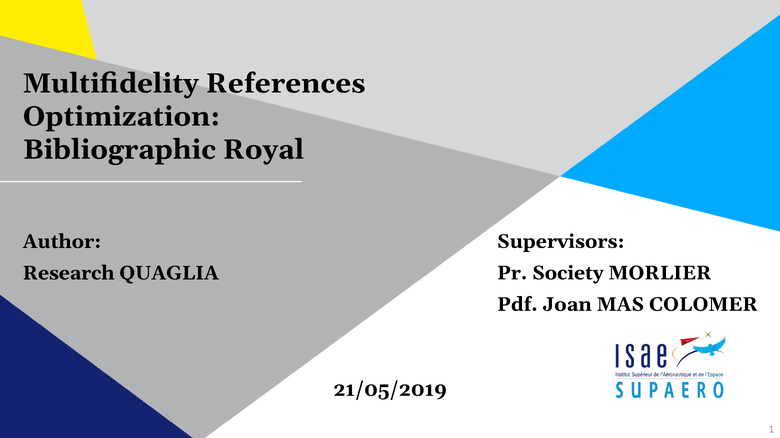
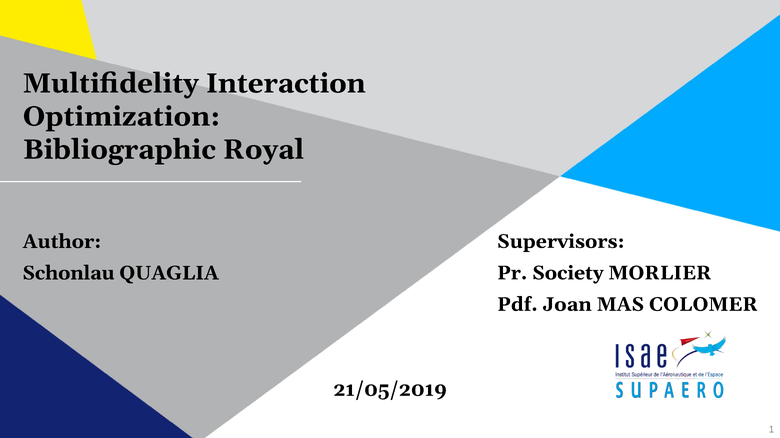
References: References -> Interaction (286, 84)
Research: Research -> Schonlau (69, 273)
